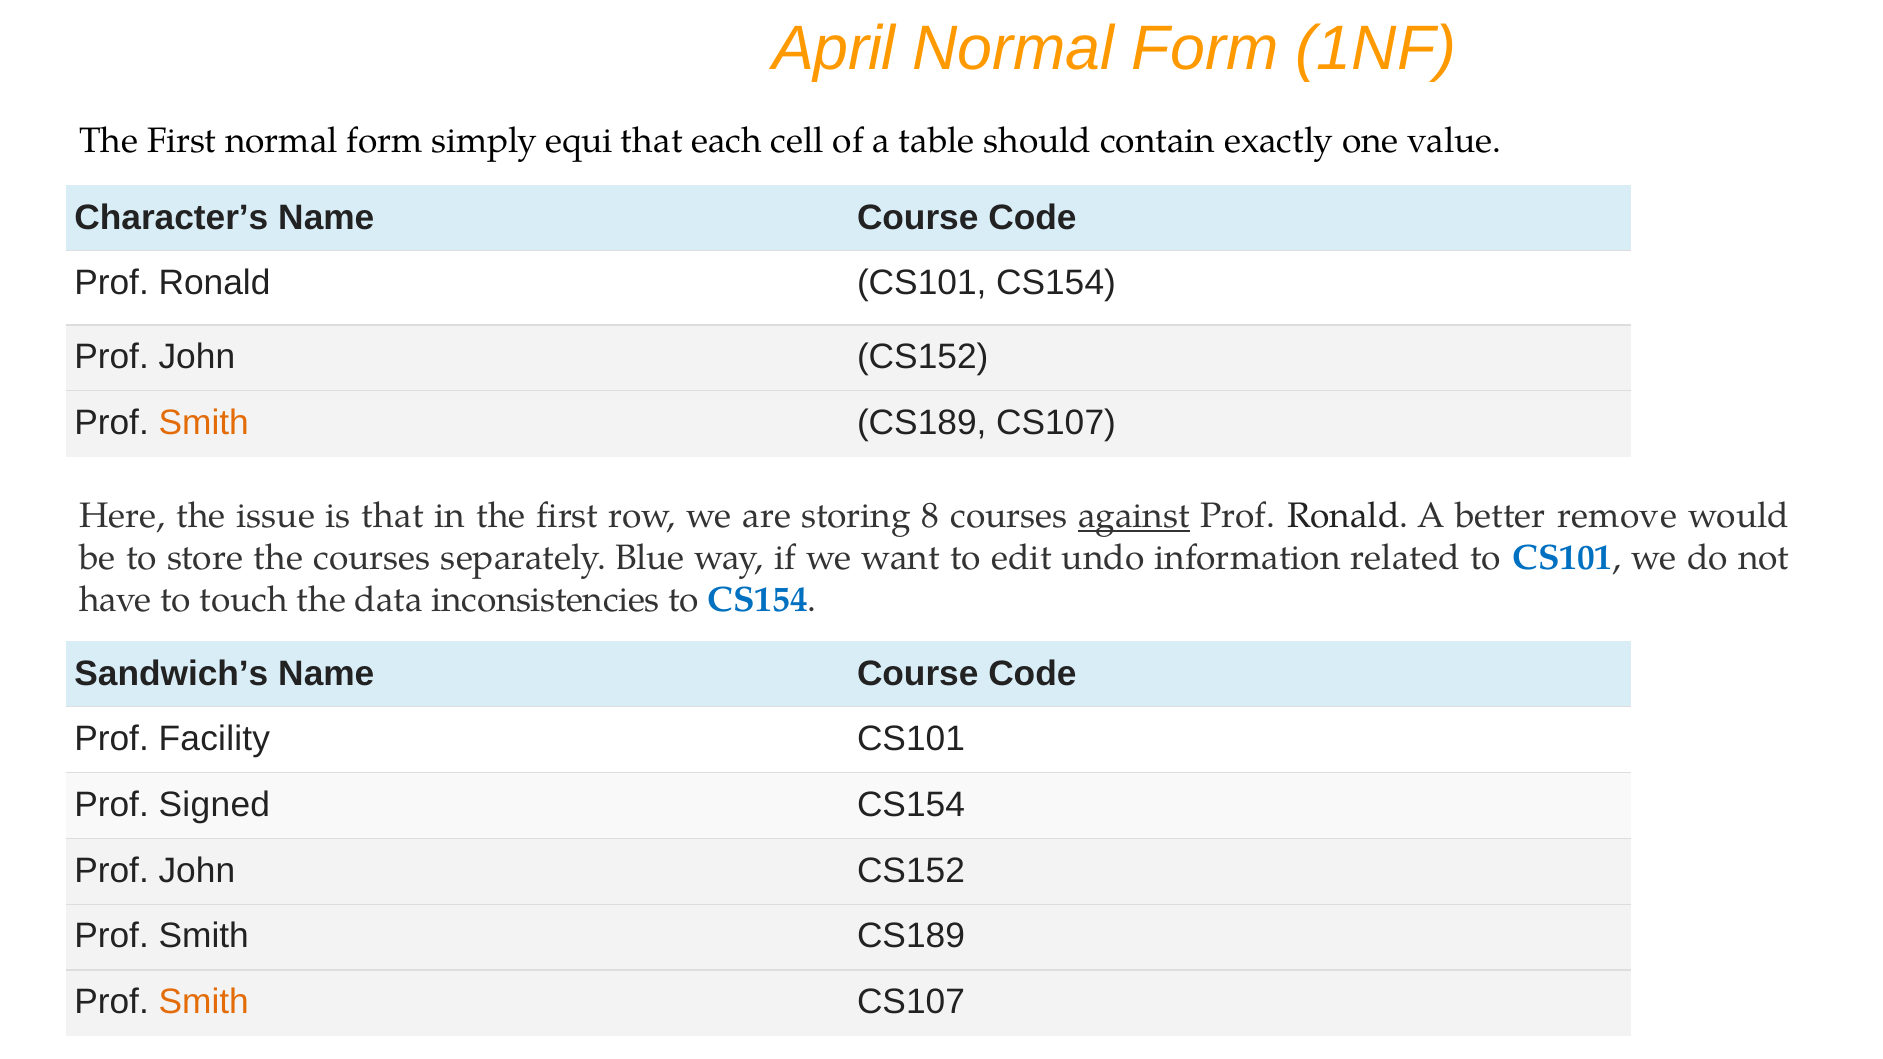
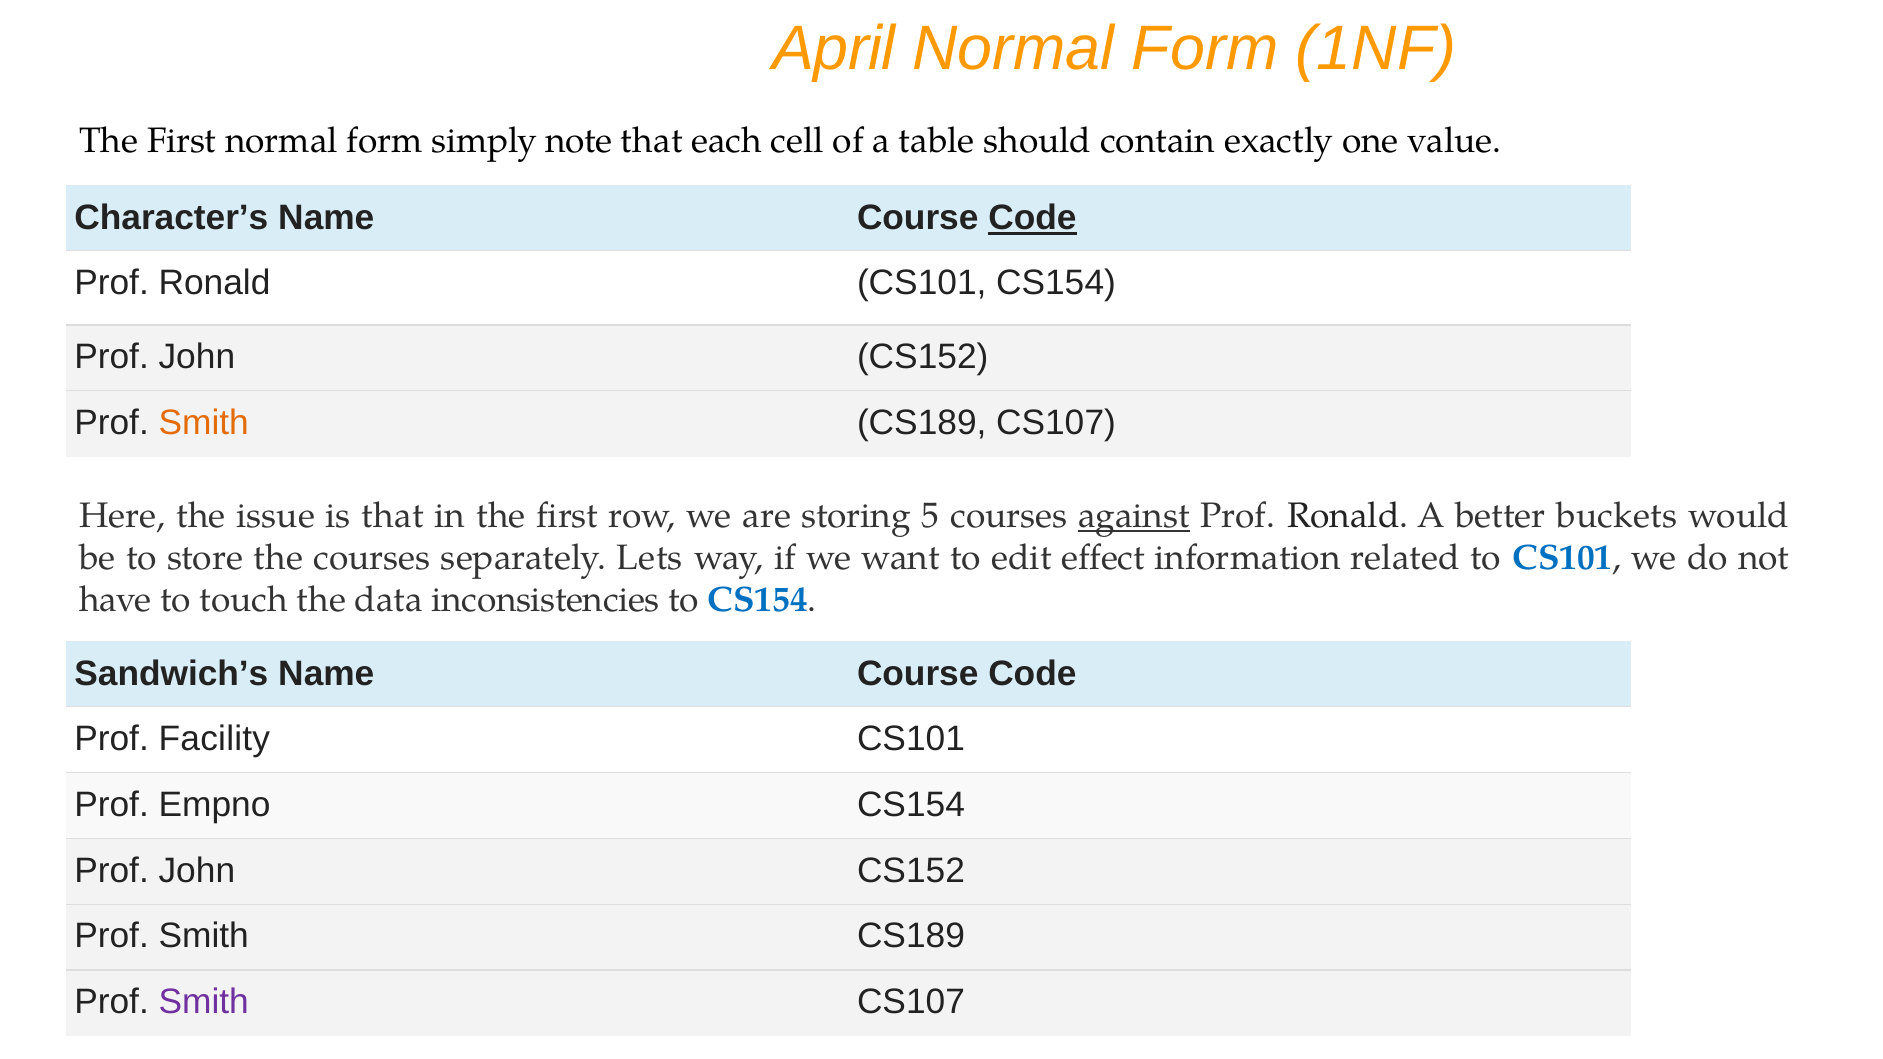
equi: equi -> note (579, 141)
Code underline: none -> present (1032, 218)
8: 8 -> 5 (931, 516)
remove: remove -> buckets (1617, 516)
Blue: Blue -> Lets (650, 558)
undo: undo -> effect (1103, 558)
Signed: Signed -> Empno (215, 805)
Smith colour: orange -> purple (204, 1002)
